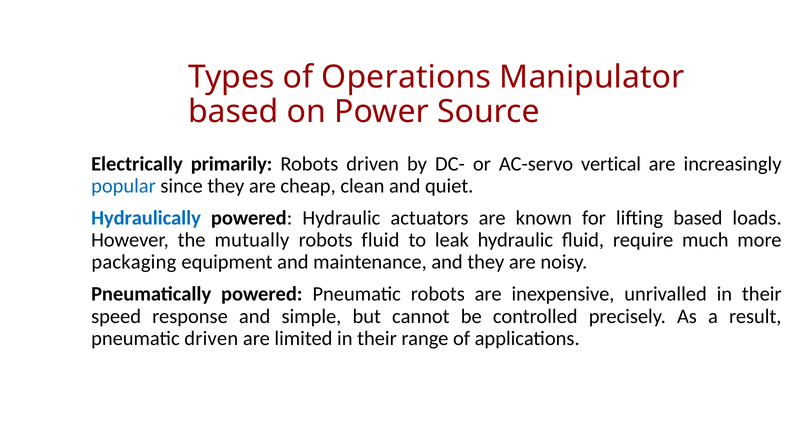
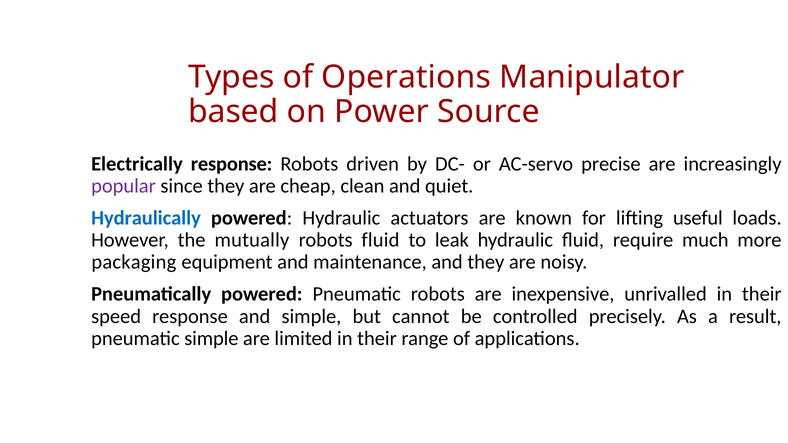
Electrically primarily: primarily -> response (232, 164)
vertical: vertical -> precise (611, 164)
popular colour: blue -> purple (123, 186)
lifting based: based -> useful (698, 218)
pneumatic driven: driven -> simple (211, 339)
